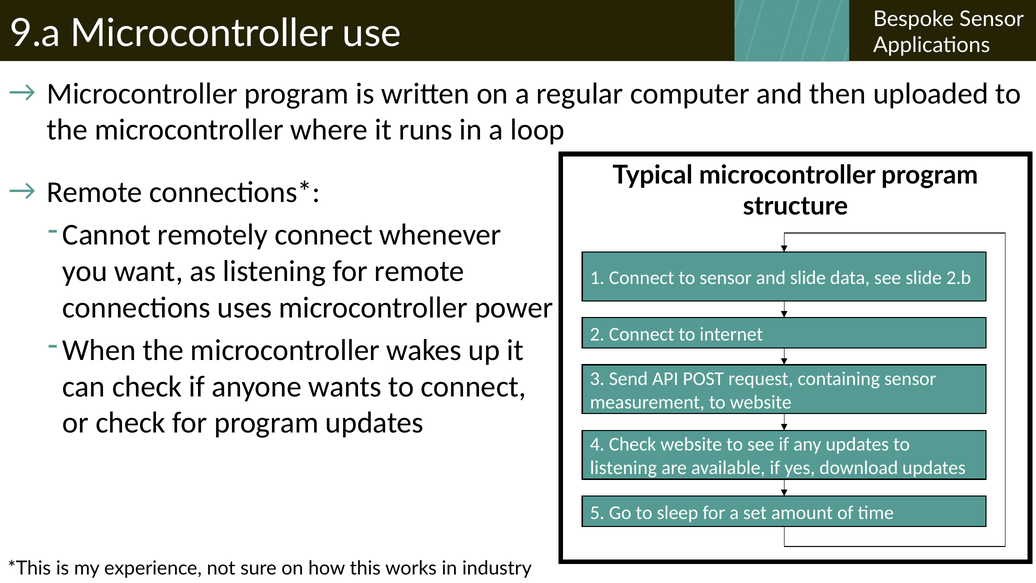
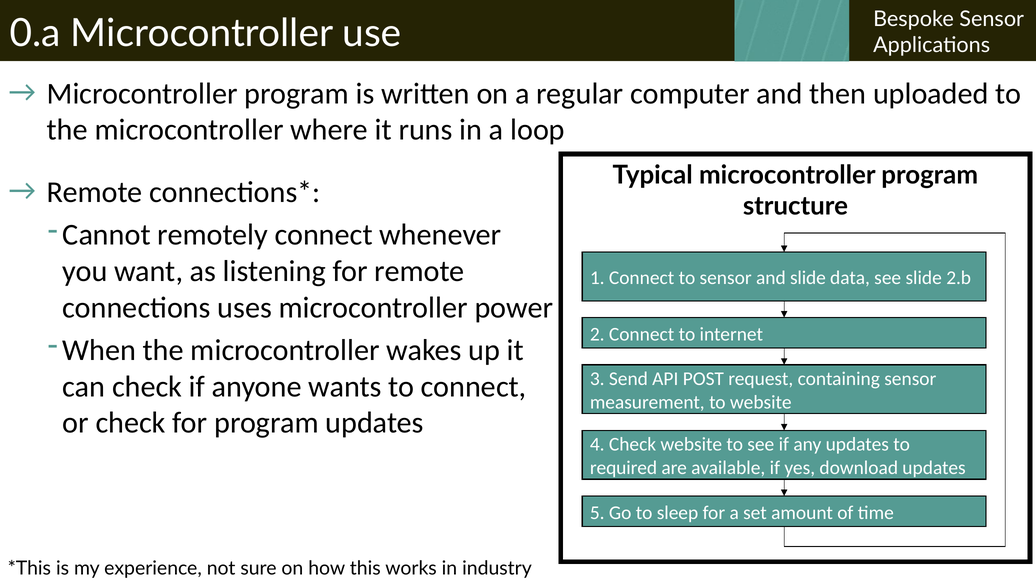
9.a: 9.a -> 0.a (35, 33)
listening: listening -> required (624, 468)
